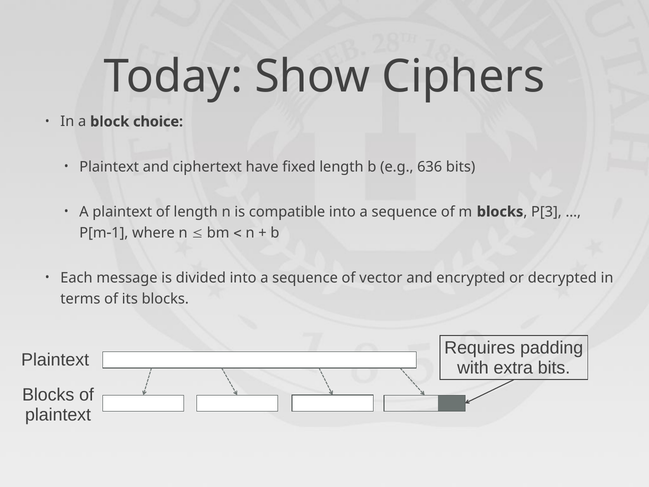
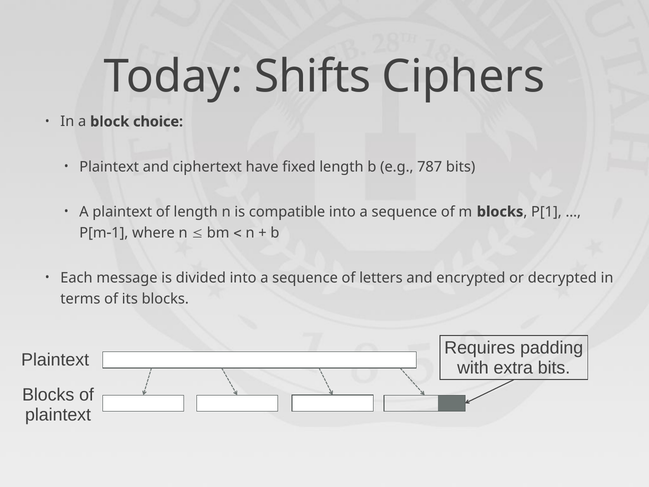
Show: Show -> Shifts (313, 77)
636: 636 -> 787 (430, 167)
P[3: P[3 -> P[1 (546, 212)
vector: vector -> letters (381, 278)
